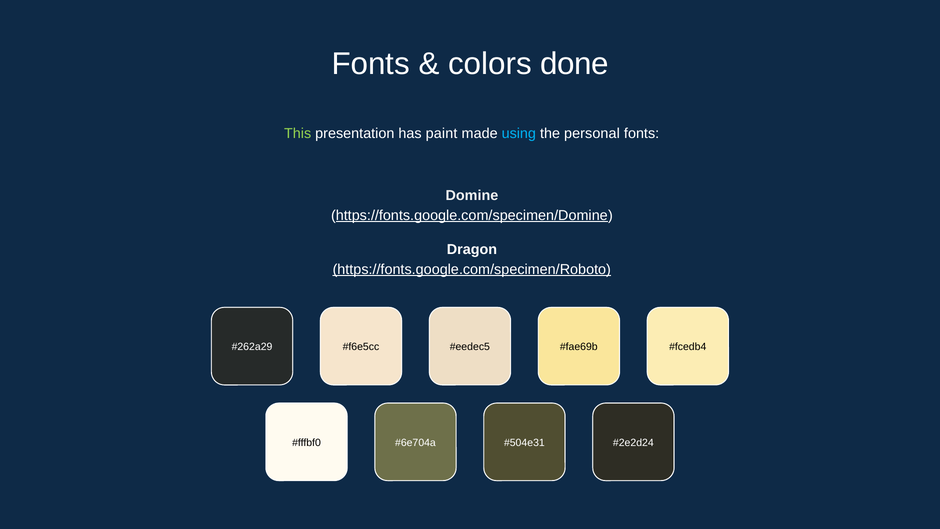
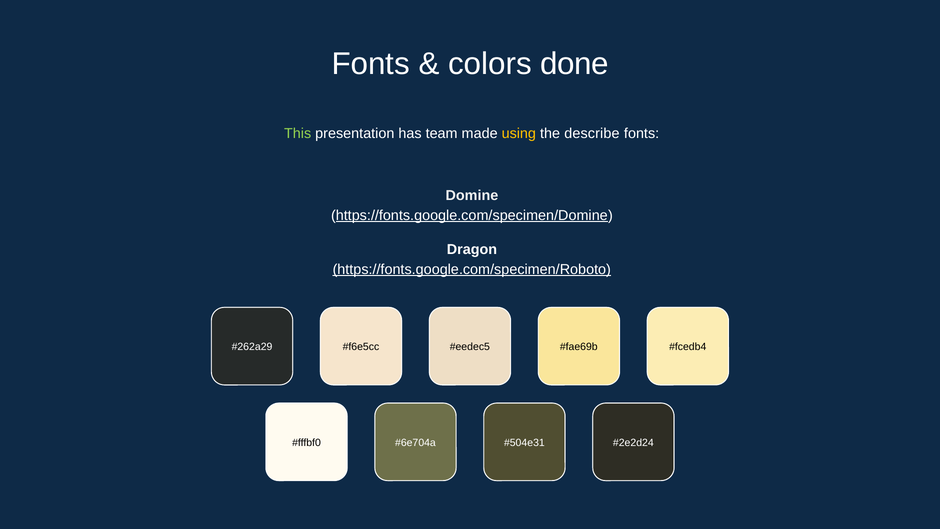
paint: paint -> team (442, 133)
using colour: light blue -> yellow (519, 133)
personal: personal -> describe (592, 133)
